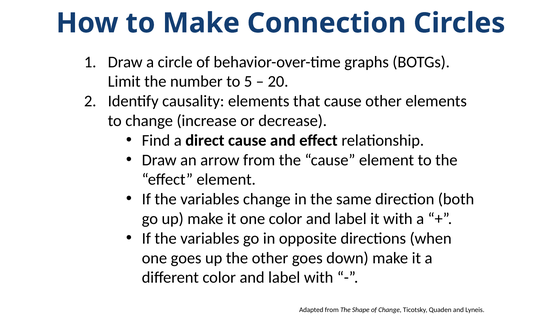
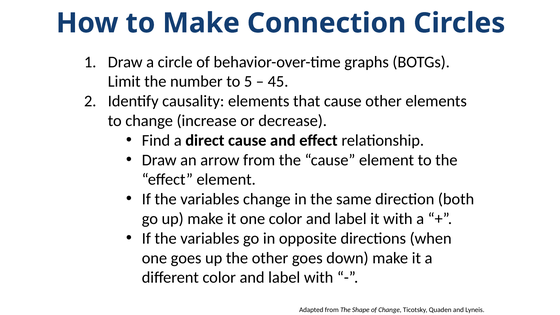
20: 20 -> 45 (278, 82)
